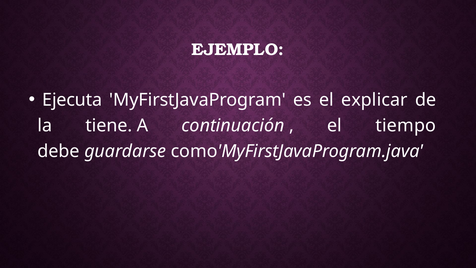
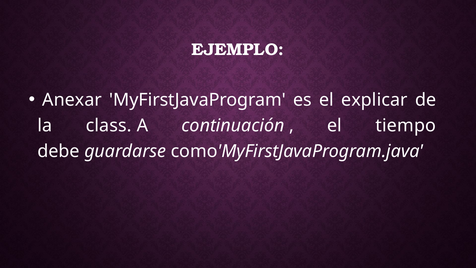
Ejecuta: Ejecuta -> Anexar (72, 100)
tiene: tiene -> class (109, 126)
